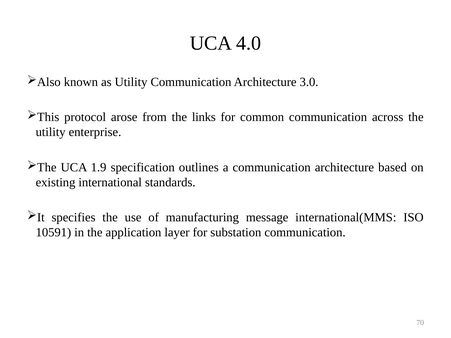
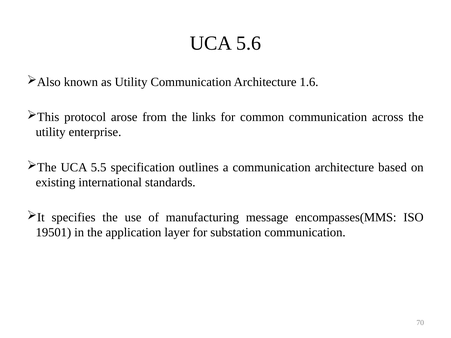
4.0: 4.0 -> 5.6 (249, 43)
3.0: 3.0 -> 1.6 (309, 82)
1.9: 1.9 -> 5.5 (99, 167)
international(MMS: international(MMS -> encompasses(MMS (346, 218)
10591: 10591 -> 19501 (53, 233)
